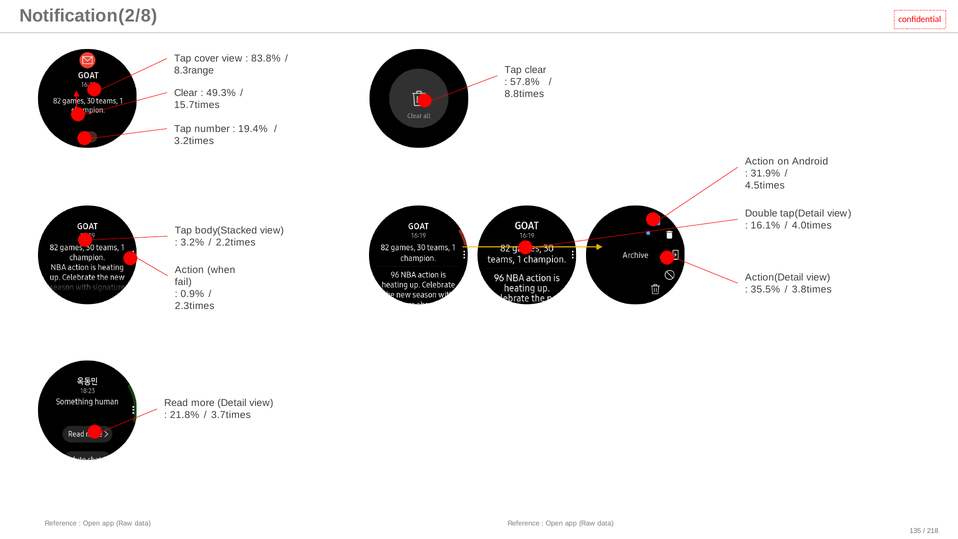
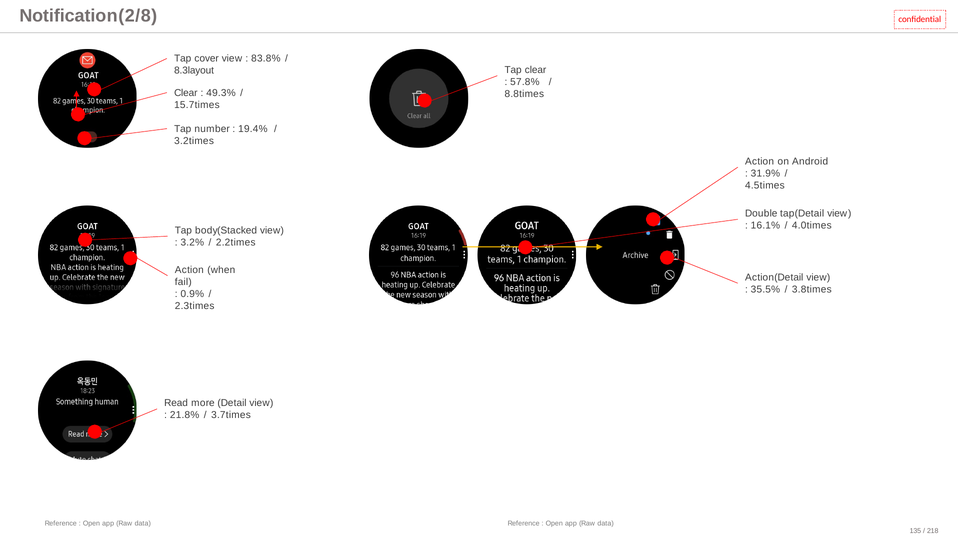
8.3range: 8.3range -> 8.3layout (194, 71)
